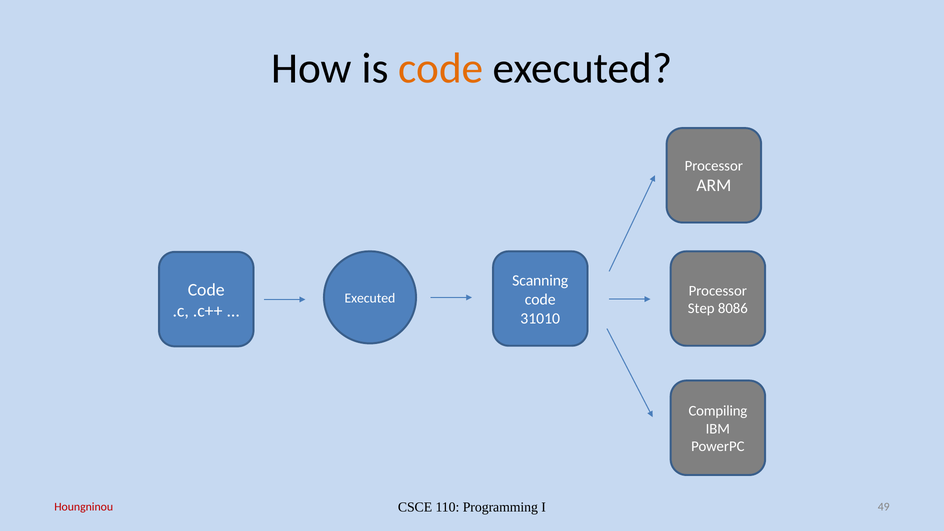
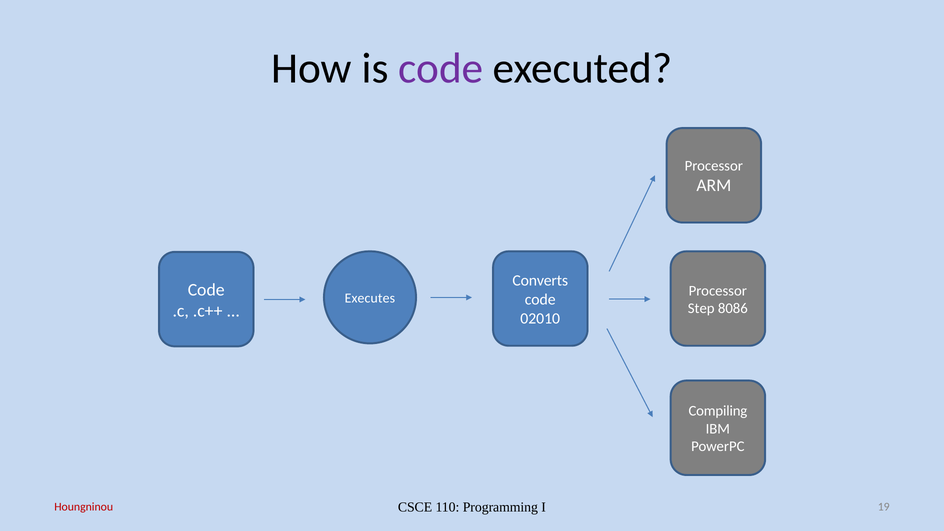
code colour: orange -> purple (441, 69)
Scanning: Scanning -> Converts (540, 281)
Executed: Executed -> Executes (370, 298)
31010: 31010 -> 02010 (540, 318)
49: 49 -> 19 (884, 507)
